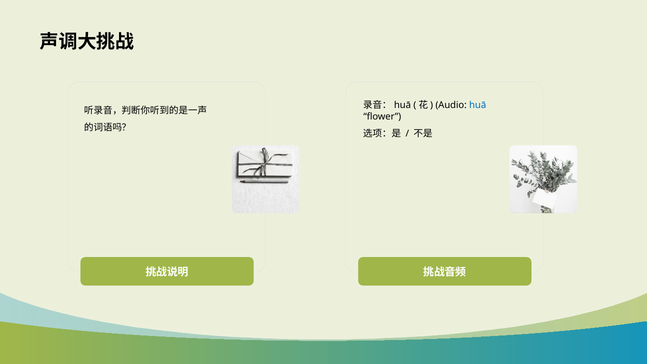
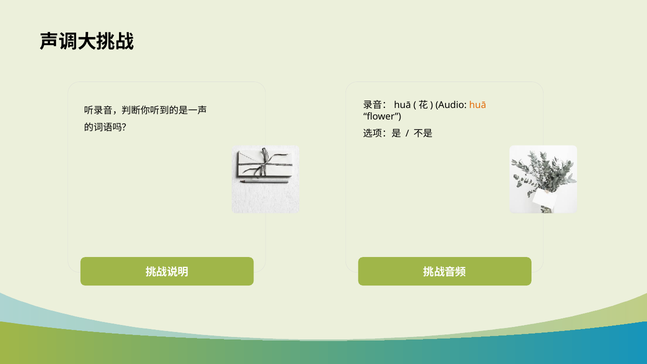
huā colour: blue -> orange (478, 105)
